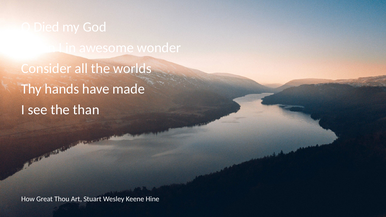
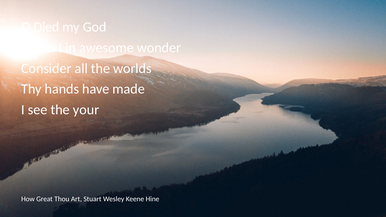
than: than -> your (86, 110)
